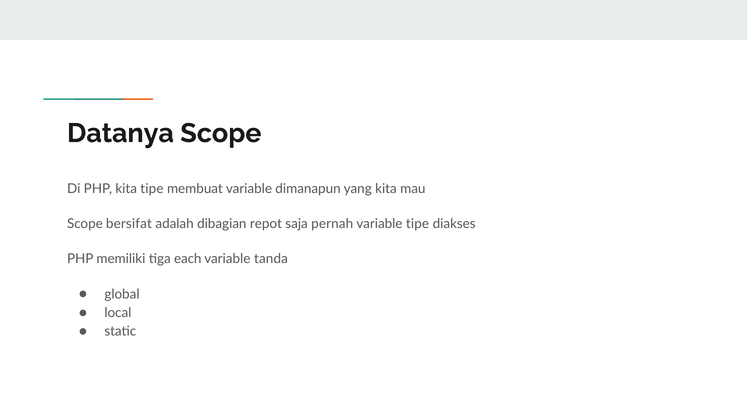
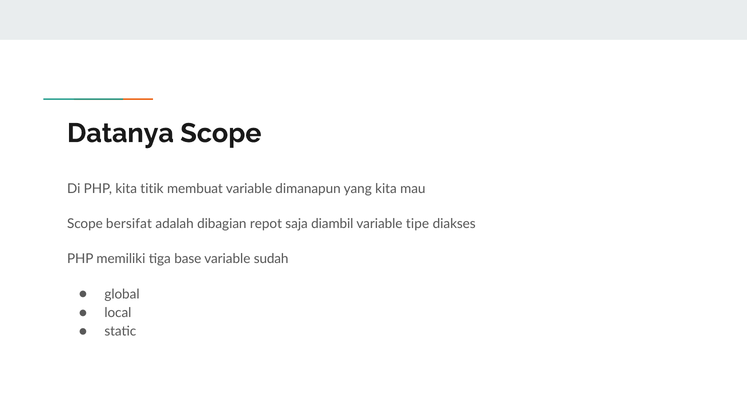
kita tipe: tipe -> titik (152, 189)
pernah: pernah -> diambil (332, 224)
each: each -> base (188, 259)
tanda: tanda -> sudah (271, 259)
